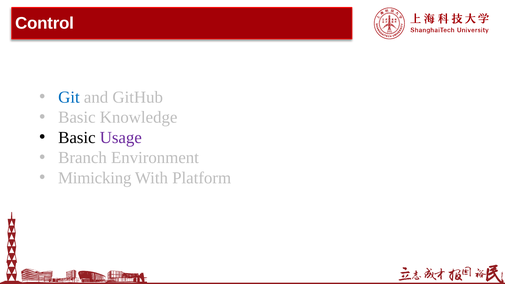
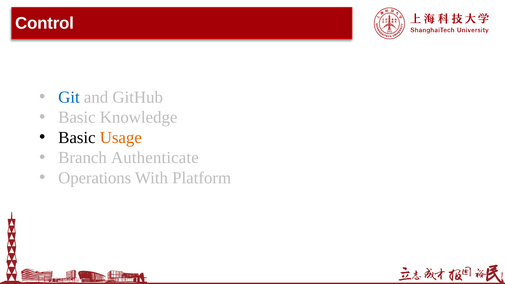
Usage colour: purple -> orange (121, 138)
Environment: Environment -> Authenticate (155, 158)
Mimicking: Mimicking -> Operations (95, 178)
